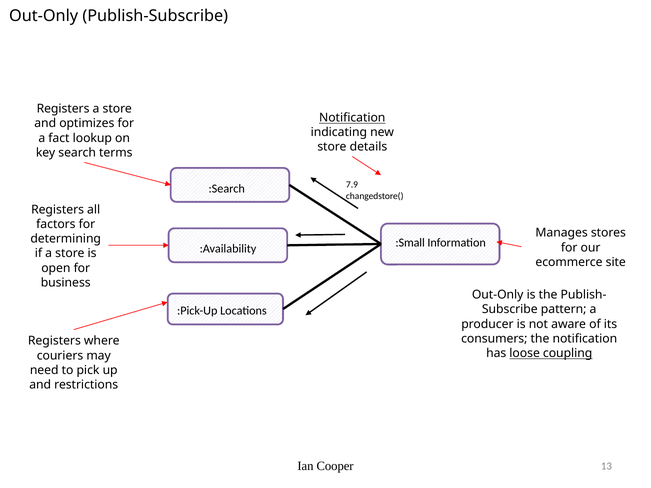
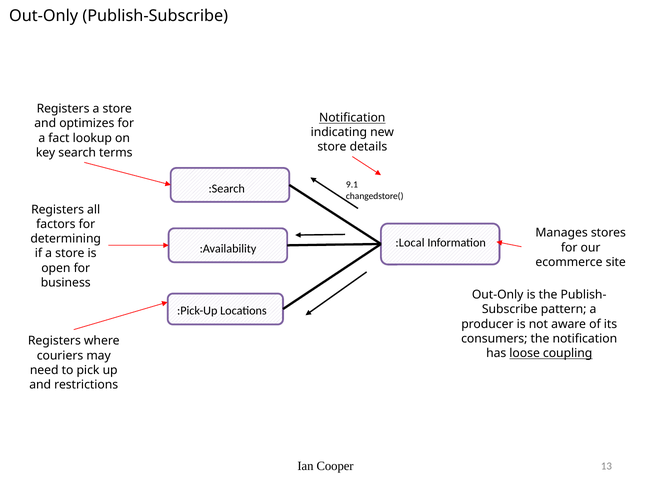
7.9: 7.9 -> 9.1 (352, 185)
:Small: :Small -> :Local (410, 243)
